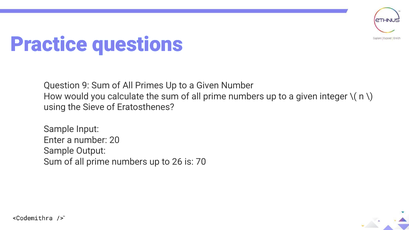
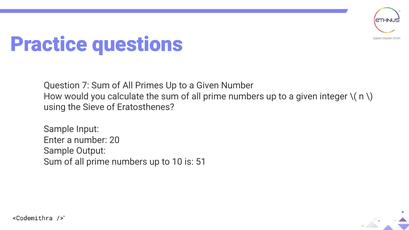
9: 9 -> 7 (86, 86)
26: 26 -> 10 (177, 162)
70: 70 -> 51 (201, 162)
